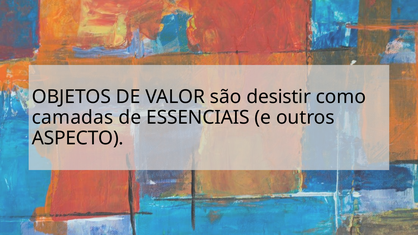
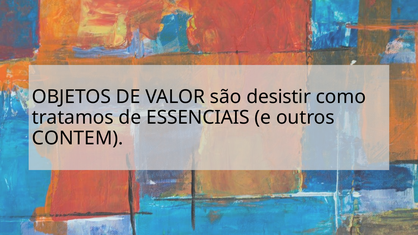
camadas: camadas -> tratamos (73, 117)
ASPECTO: ASPECTO -> CONTEM (78, 138)
